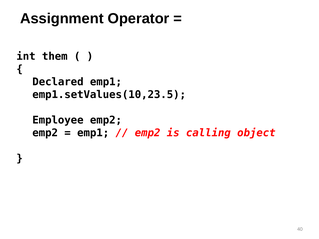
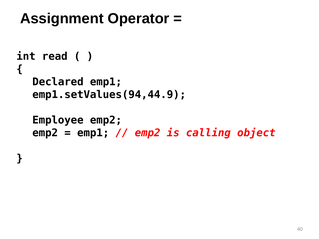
them: them -> read (55, 57)
emp1.setValues(10,23.5: emp1.setValues(10,23.5 -> emp1.setValues(94,44.9 (109, 95)
